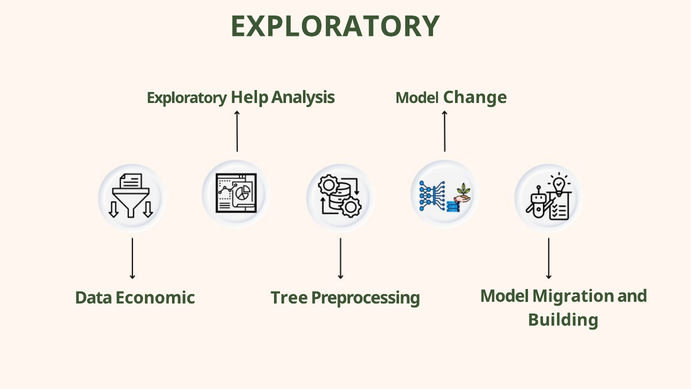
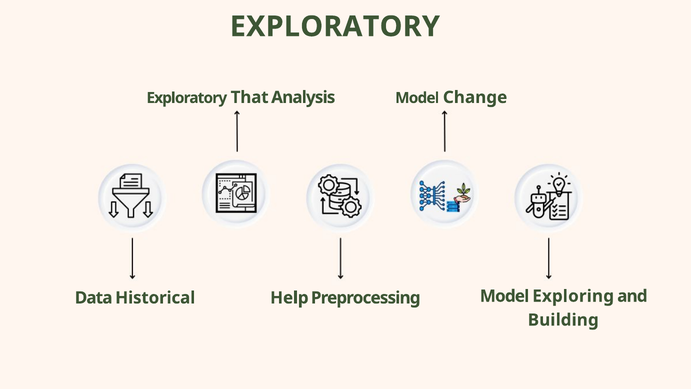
Help: Help -> That (250, 97)
Migration: Migration -> Exploring (573, 296)
Economic: Economic -> Historical (155, 298)
Tree: Tree -> Help (289, 298)
